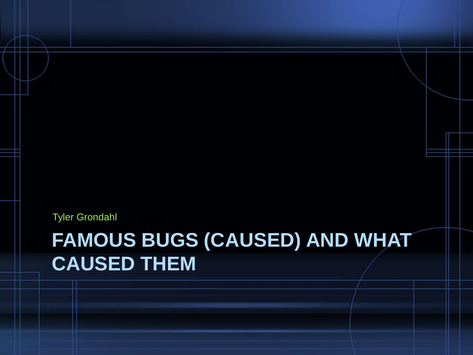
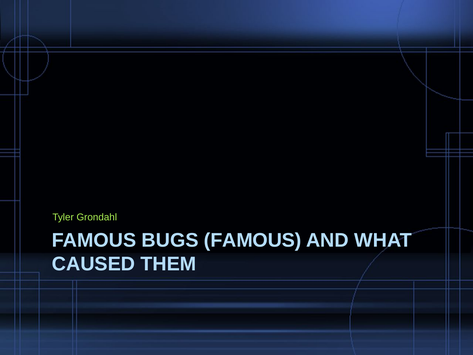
BUGS CAUSED: CAUSED -> FAMOUS (253, 240)
